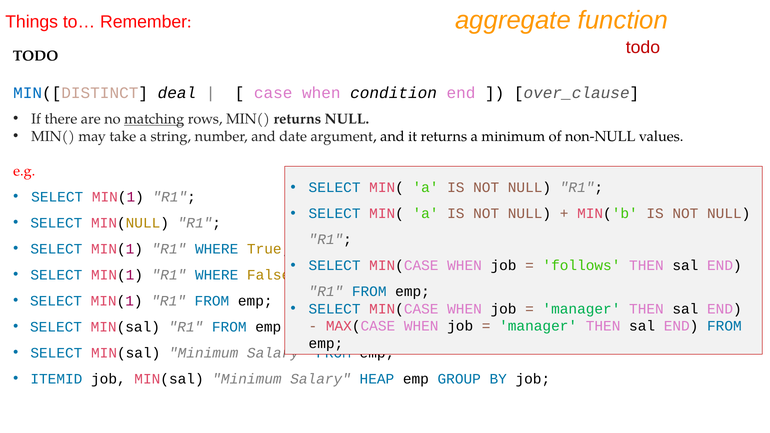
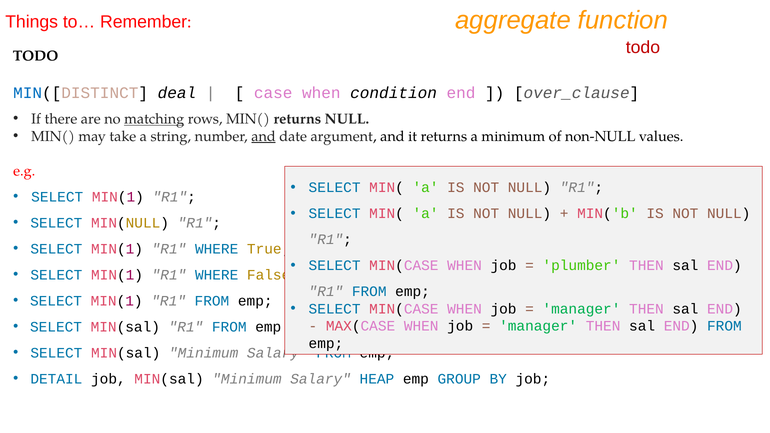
and underline: none -> present (264, 136)
follows: follows -> plumber (581, 266)
ITEMID: ITEMID -> DETAIL (56, 379)
